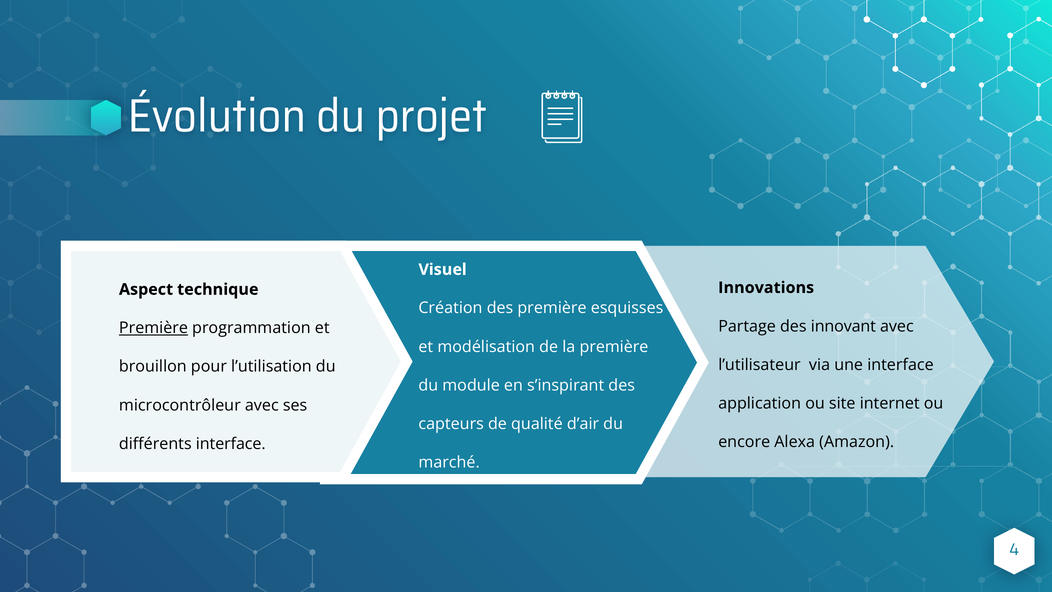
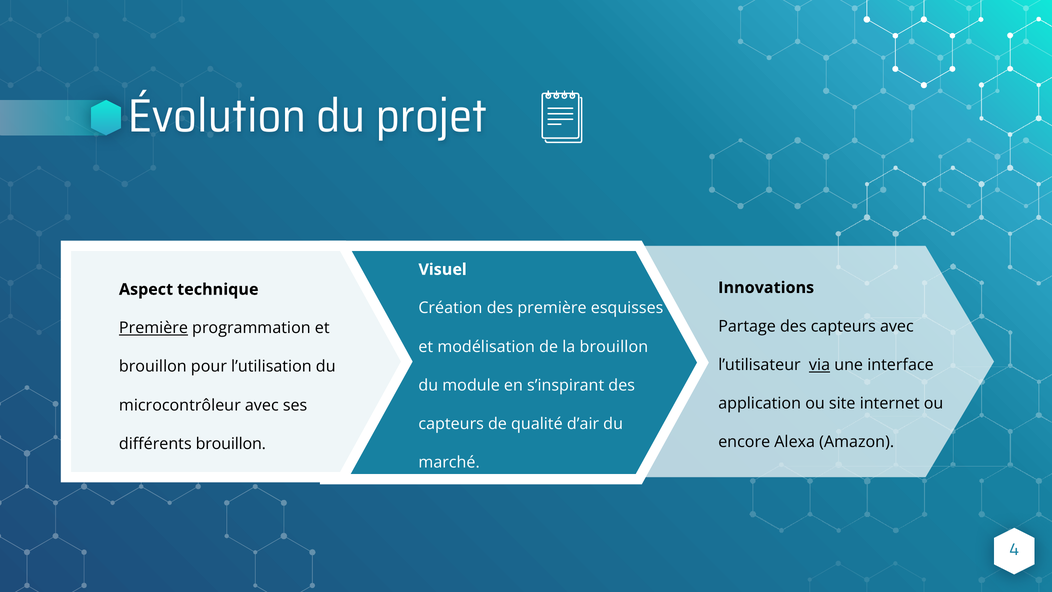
Partage des innovant: innovant -> capteurs (843, 326)
la première: première -> brouillon (614, 347)
via underline: none -> present (820, 365)
différents interface: interface -> brouillon (231, 444)
